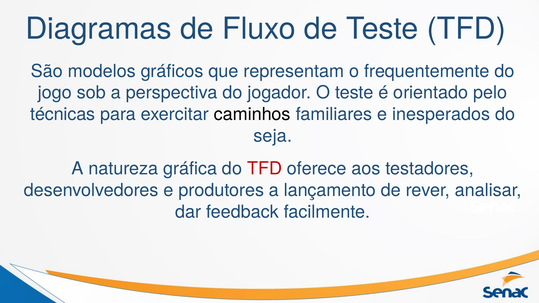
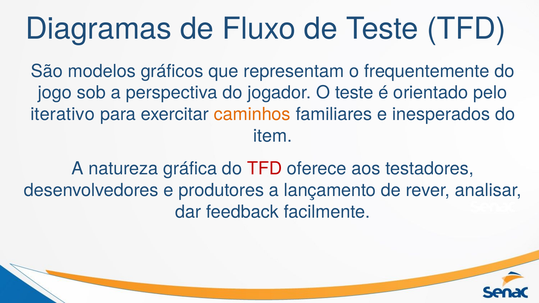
técnicas: técnicas -> iterativo (63, 114)
caminhos colour: black -> orange (252, 114)
seja: seja -> item (273, 136)
